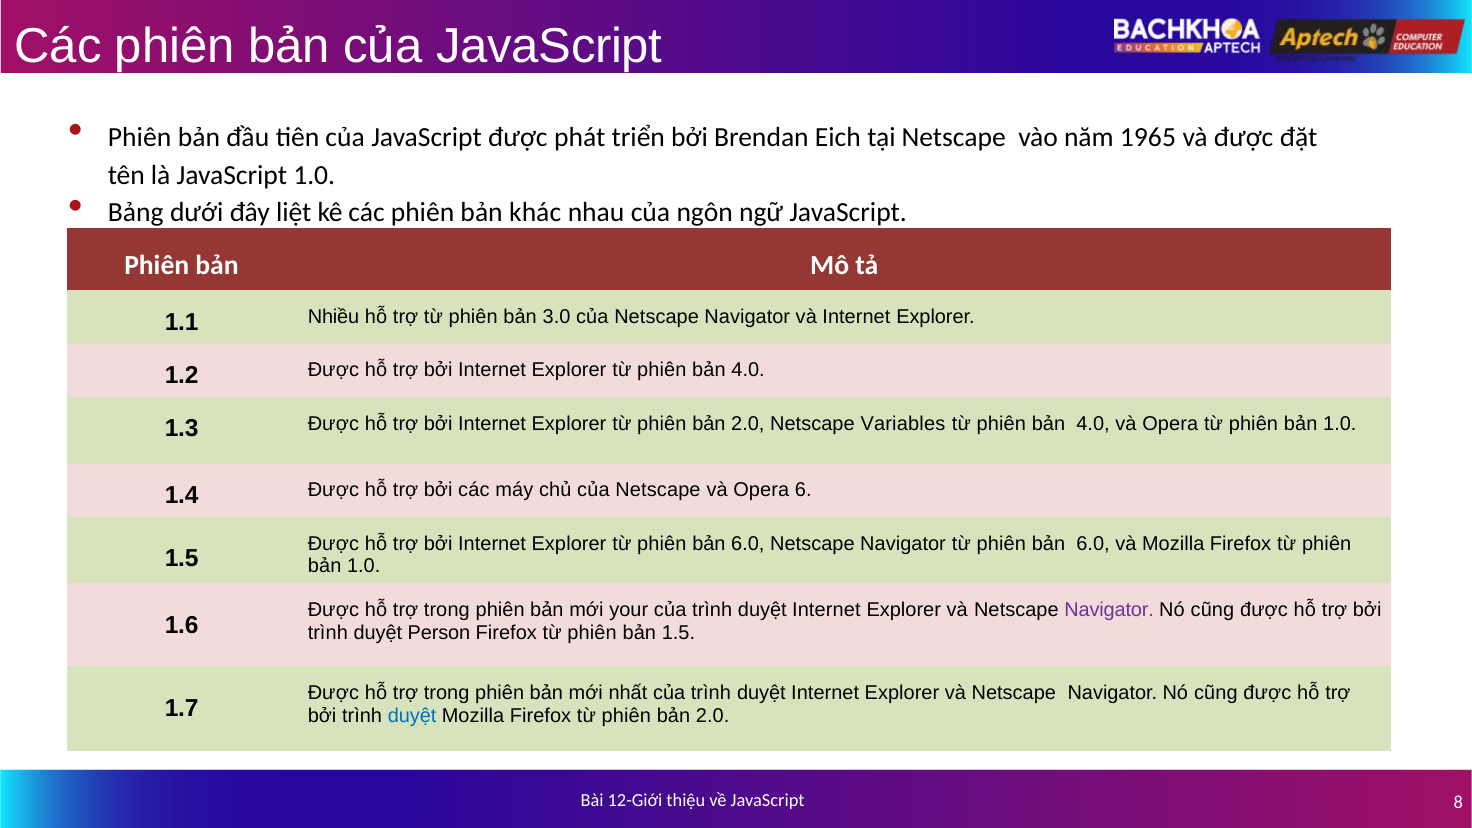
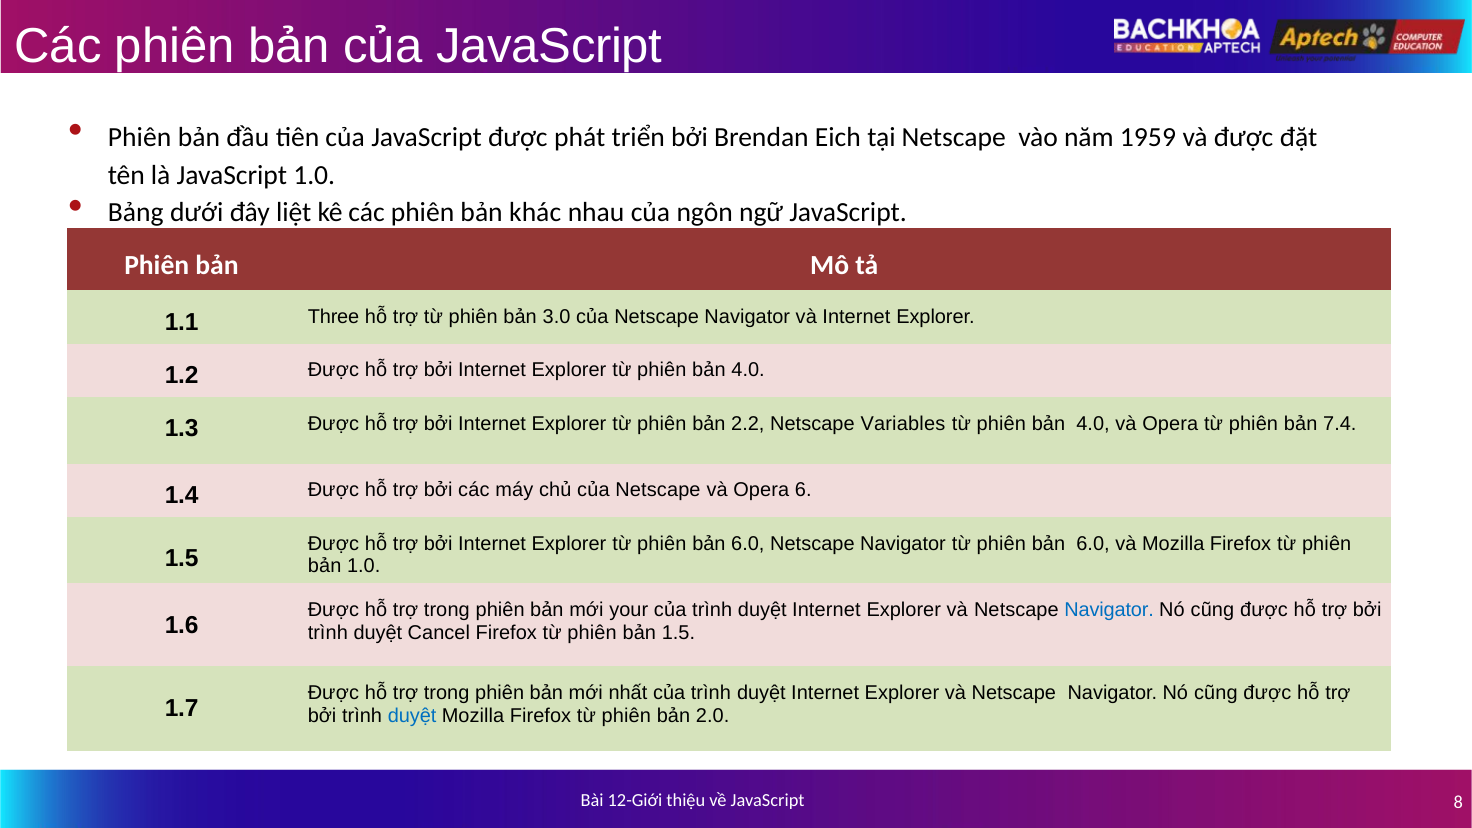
1965: 1965 -> 1959 (1148, 137)
Nhiều: Nhiều -> Three (334, 317)
2.0: 2.0 -> 2.2 (748, 423)
1.0: 1.0 -> 7.4 (1340, 423)
Navigator colour: purple -> blue (1109, 610)
Person: Person -> Cancel (439, 632)
